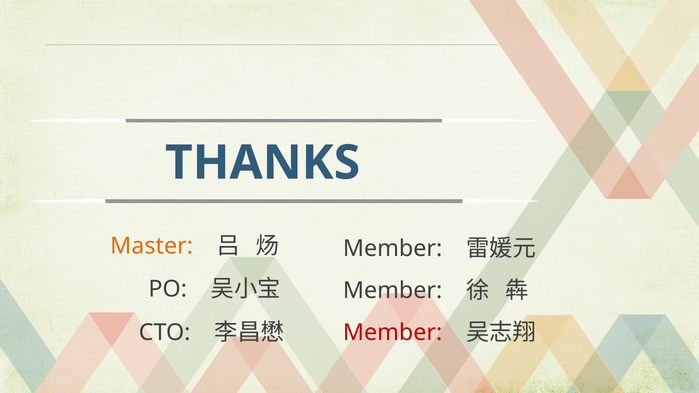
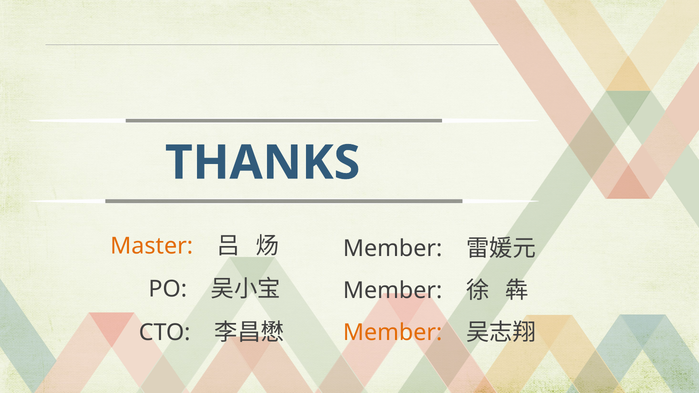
Member colour: red -> orange (393, 333)
